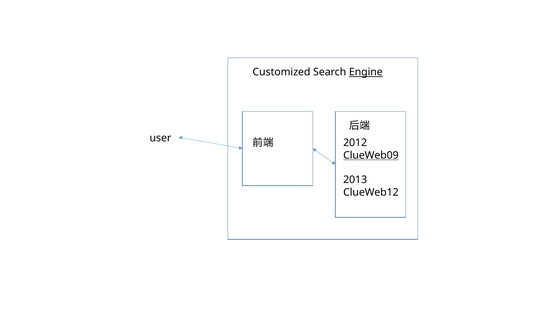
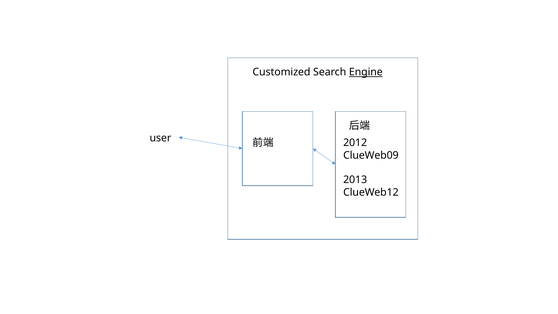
ClueWeb09 underline: present -> none (371, 155)
